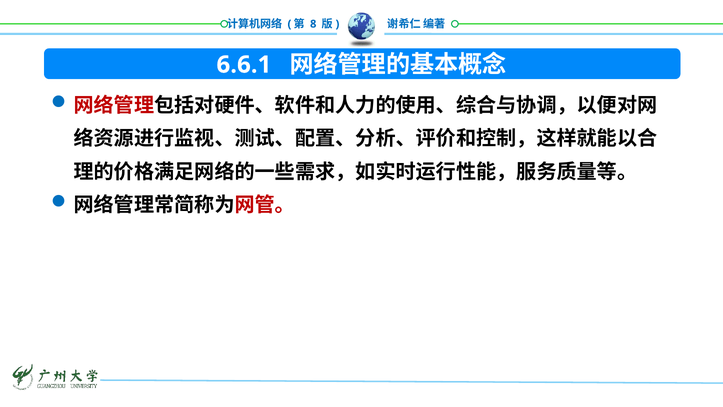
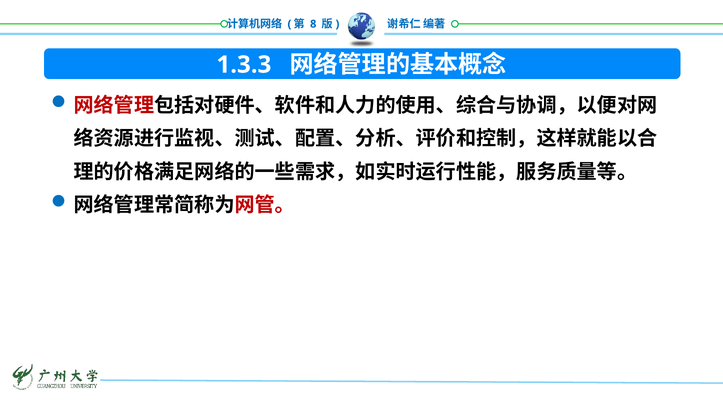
6.6.1: 6.6.1 -> 1.3.3 (244, 65)
